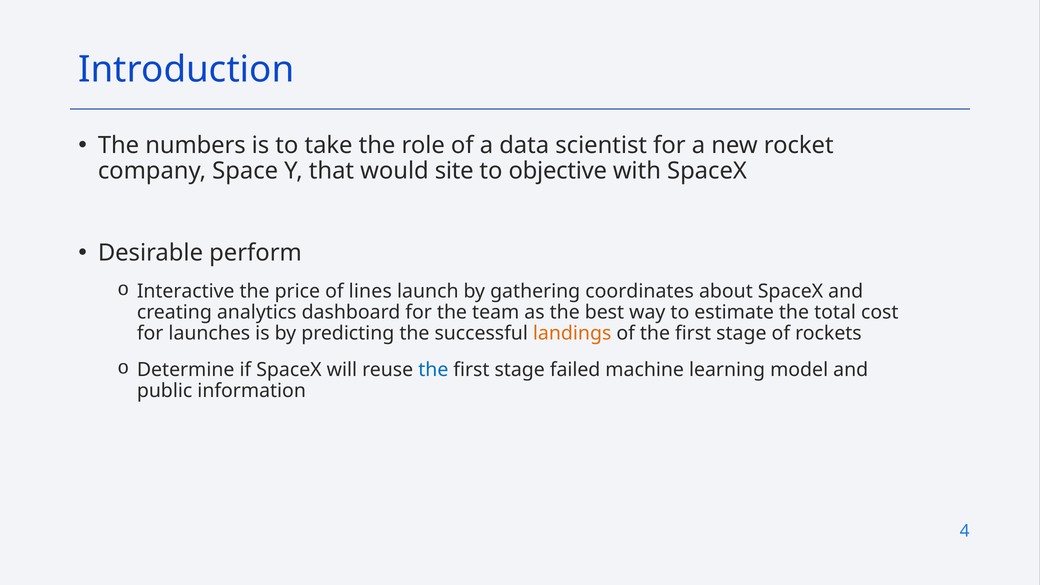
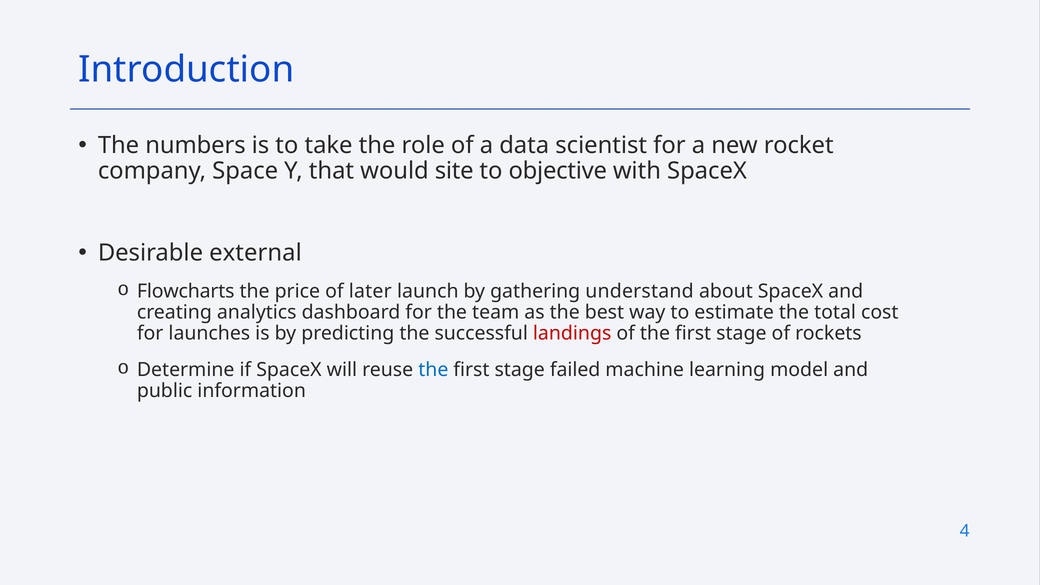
perform: perform -> external (255, 253)
Interactive: Interactive -> Flowcharts (186, 291)
lines: lines -> later (370, 291)
coordinates: coordinates -> understand (639, 291)
landings colour: orange -> red (572, 333)
